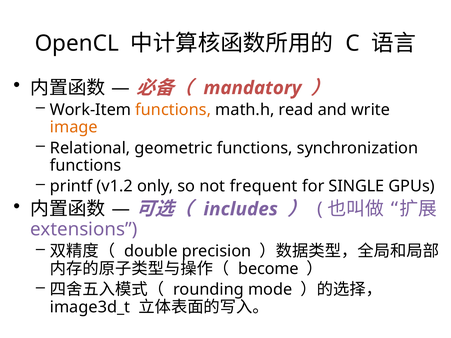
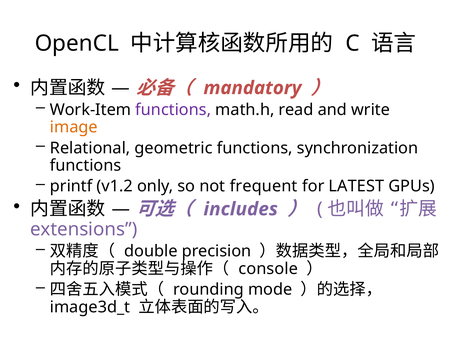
functions colour: orange -> purple (173, 110)
SINGLE: SINGLE -> LATEST (356, 186)
become: become -> console (268, 269)
